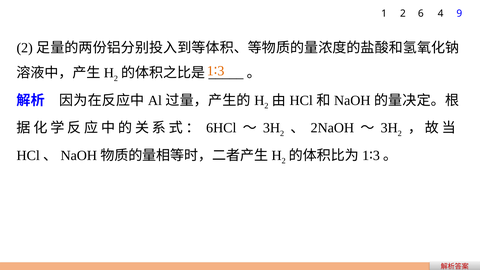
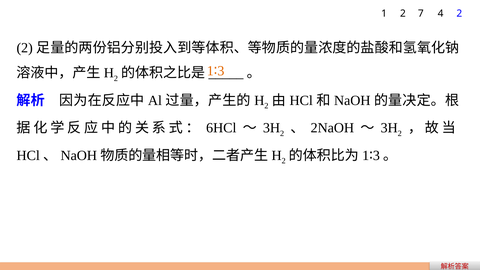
6: 6 -> 7 (421, 14)
4 9: 9 -> 2 (459, 14)
